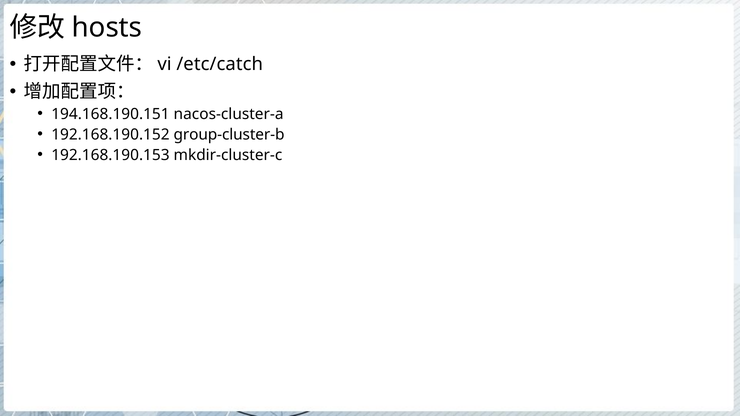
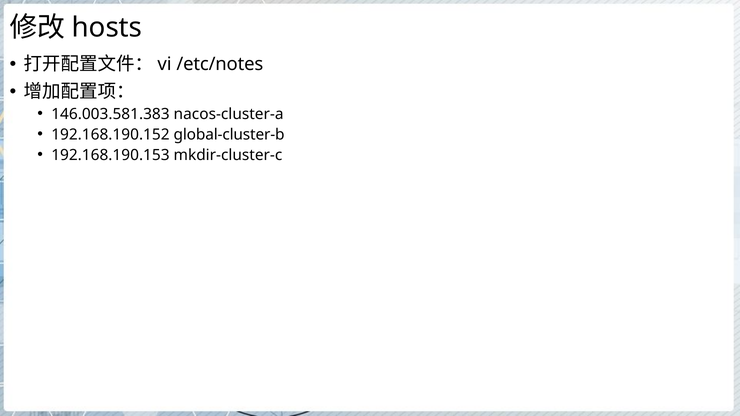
/etc/catch: /etc/catch -> /etc/notes (220, 64)
194.168.190.151: 194.168.190.151 -> 146.003.581.383 (110, 114)
group-cluster-b: group-cluster-b -> global-cluster-b (229, 135)
